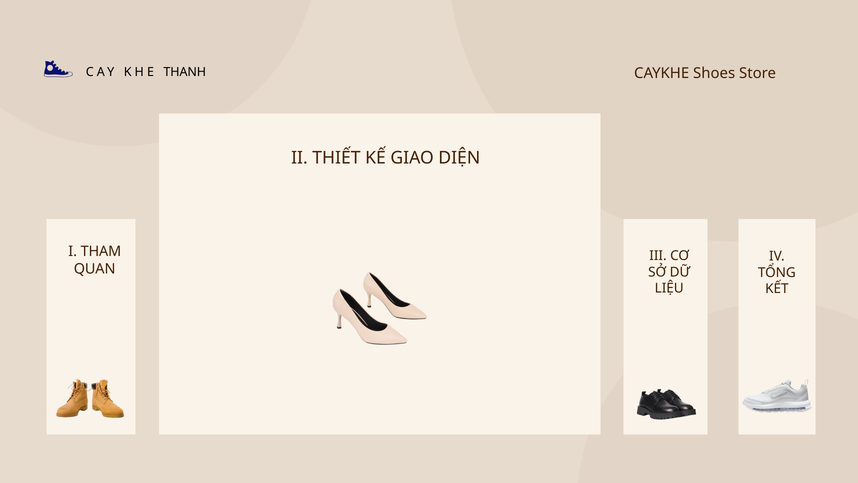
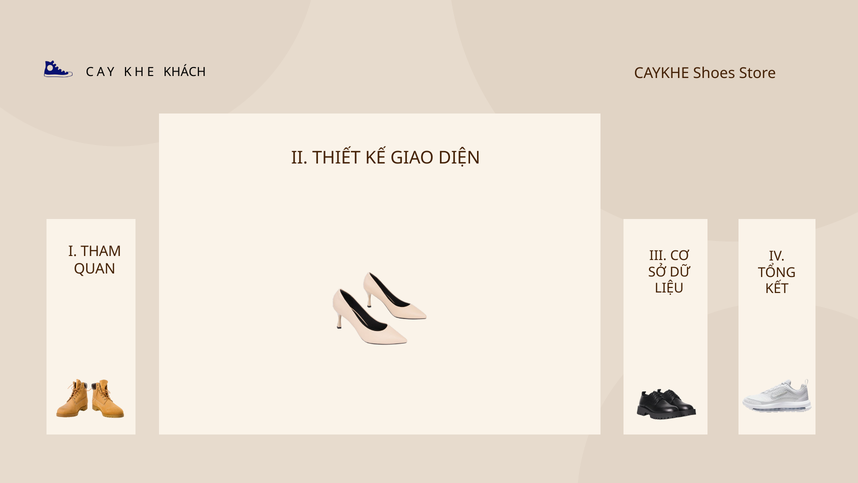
THANH: THANH -> KHÁCH (185, 72)
